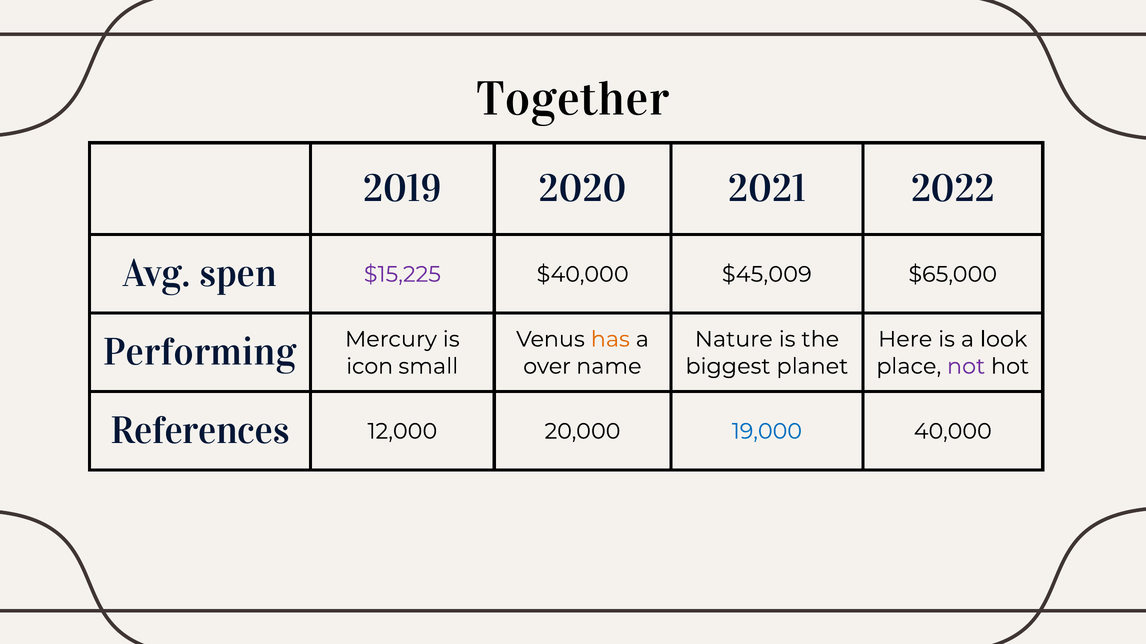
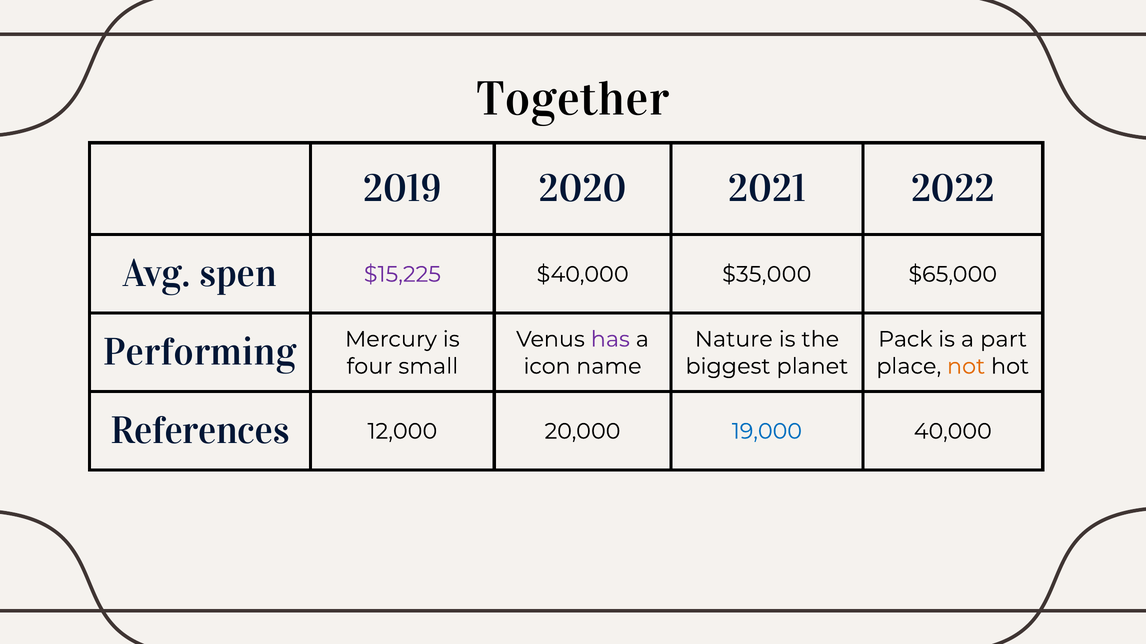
$45,009: $45,009 -> $35,000 (767, 275)
has colour: orange -> purple (610, 340)
Here: Here -> Pack (905, 340)
look: look -> part (1004, 340)
icon: icon -> four (369, 367)
over: over -> icon (547, 367)
not colour: purple -> orange (966, 367)
